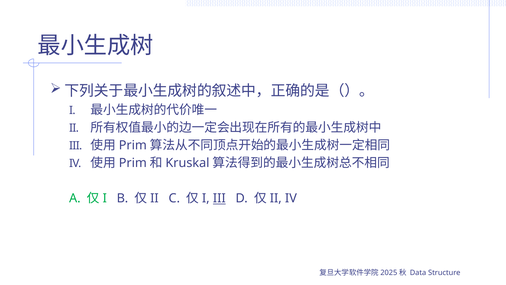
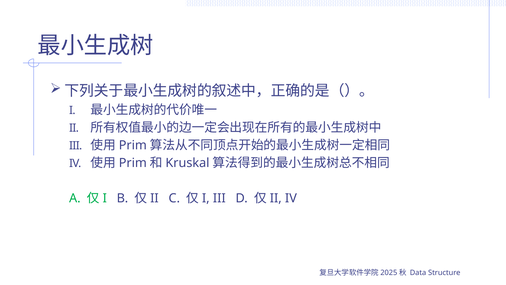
III underline: present -> none (219, 198)
